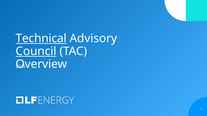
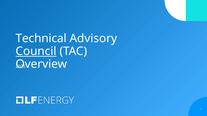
Technical underline: present -> none (41, 39)
